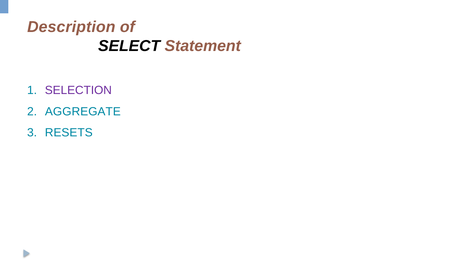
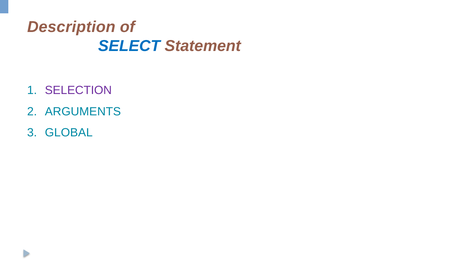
SELECT colour: black -> blue (129, 46)
AGGREGATE: AGGREGATE -> ARGUMENTS (83, 111)
RESETS: RESETS -> GLOBAL (69, 133)
